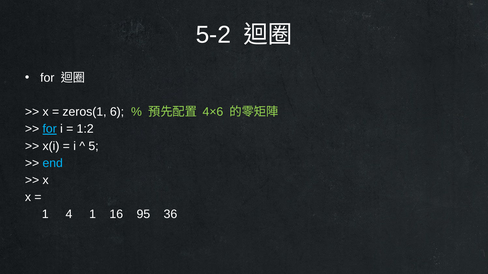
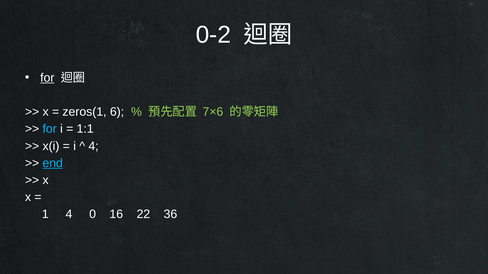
5-2: 5-2 -> 0-2 (213, 35)
for underline: none -> present (47, 78)
4×6: 4×6 -> 7×6 (213, 112)
for underline: present -> none (50, 129)
1:2: 1:2 -> 1:1 (85, 129)
5: 5 -> 4 (94, 146)
end underline: none -> present (53, 163)
4 1: 1 -> 0 (93, 215)
95: 95 -> 22 (143, 215)
